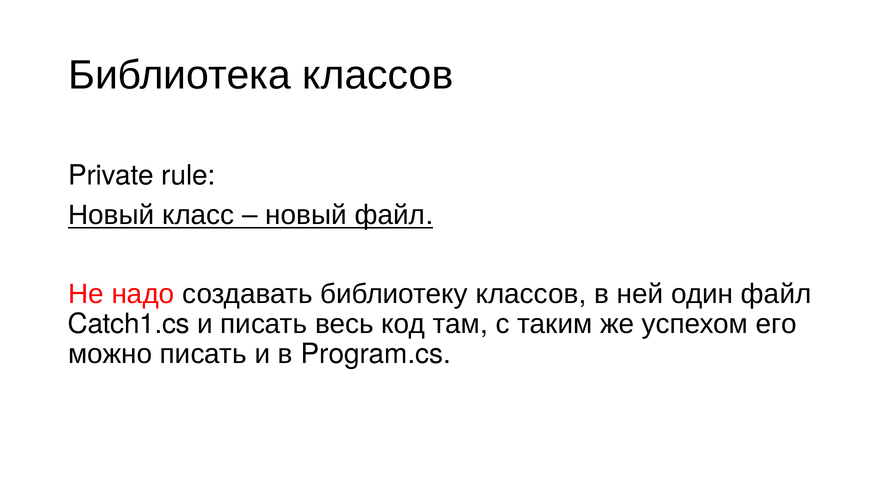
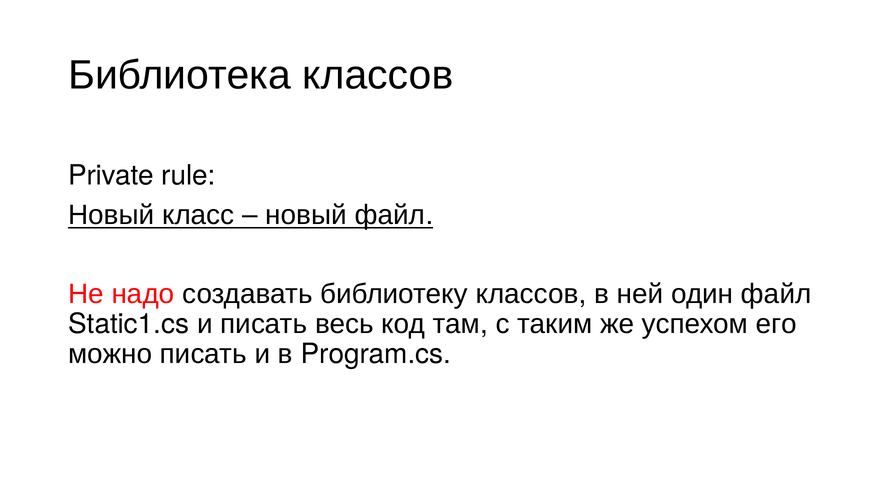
Catch1.cs: Catch1.cs -> Static1.cs (129, 324)
